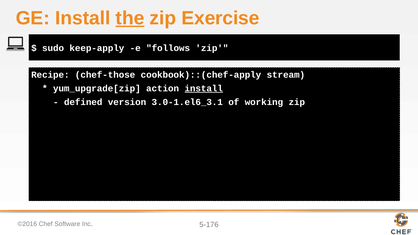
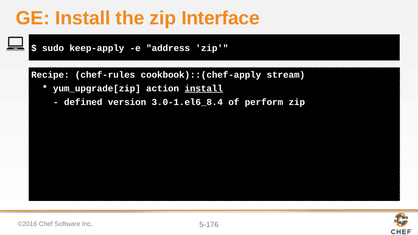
the underline: present -> none (130, 18)
Exercise: Exercise -> Interface (221, 18)
follows: follows -> address (168, 48)
chef-those: chef-those -> chef-rules (105, 75)
3.0-1.el6_3.1: 3.0-1.el6_3.1 -> 3.0-1.el6_8.4 (187, 102)
working: working -> perform (264, 102)
